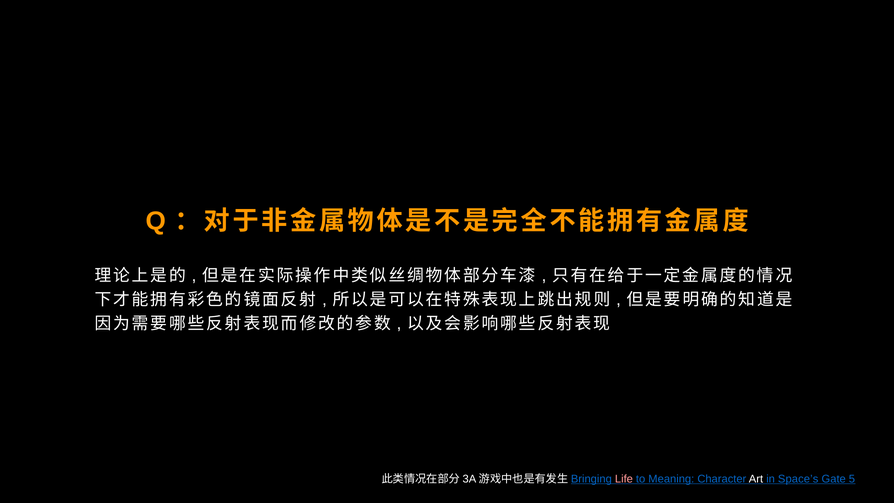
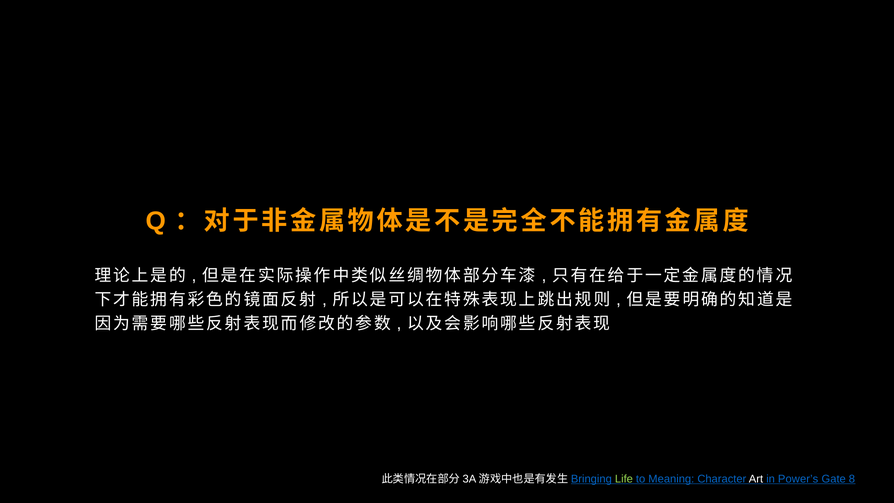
Life colour: pink -> light green (624, 479)
Space’s: Space’s -> Power’s (798, 479)
5: 5 -> 8 (852, 479)
